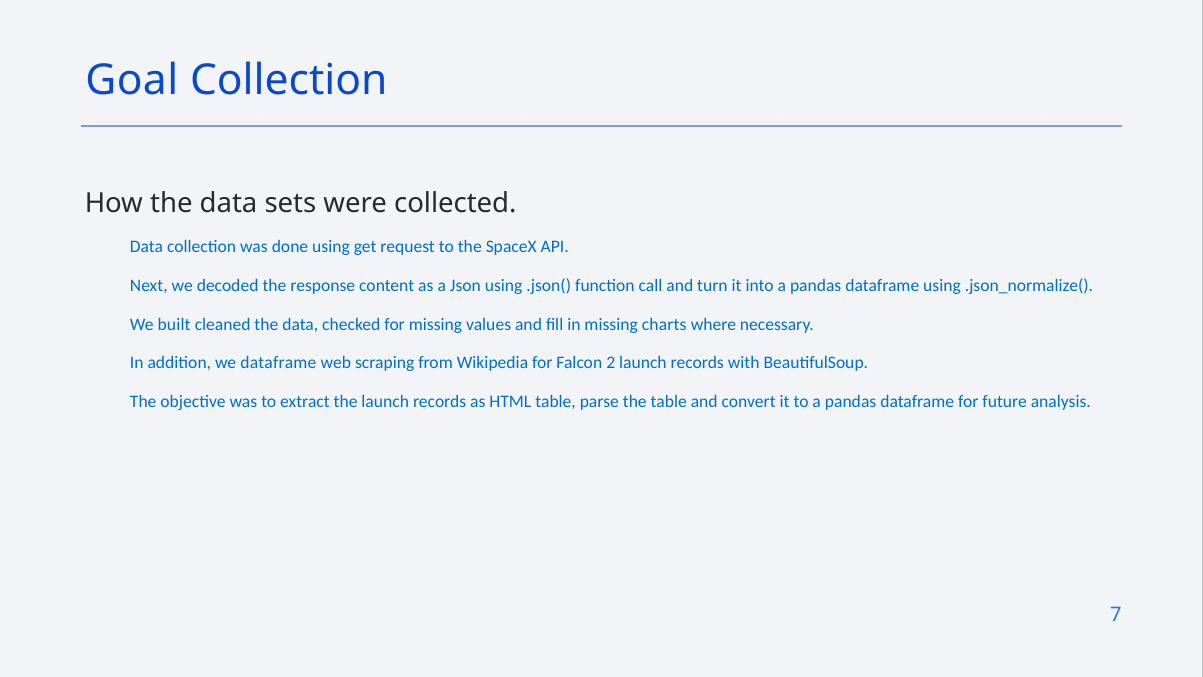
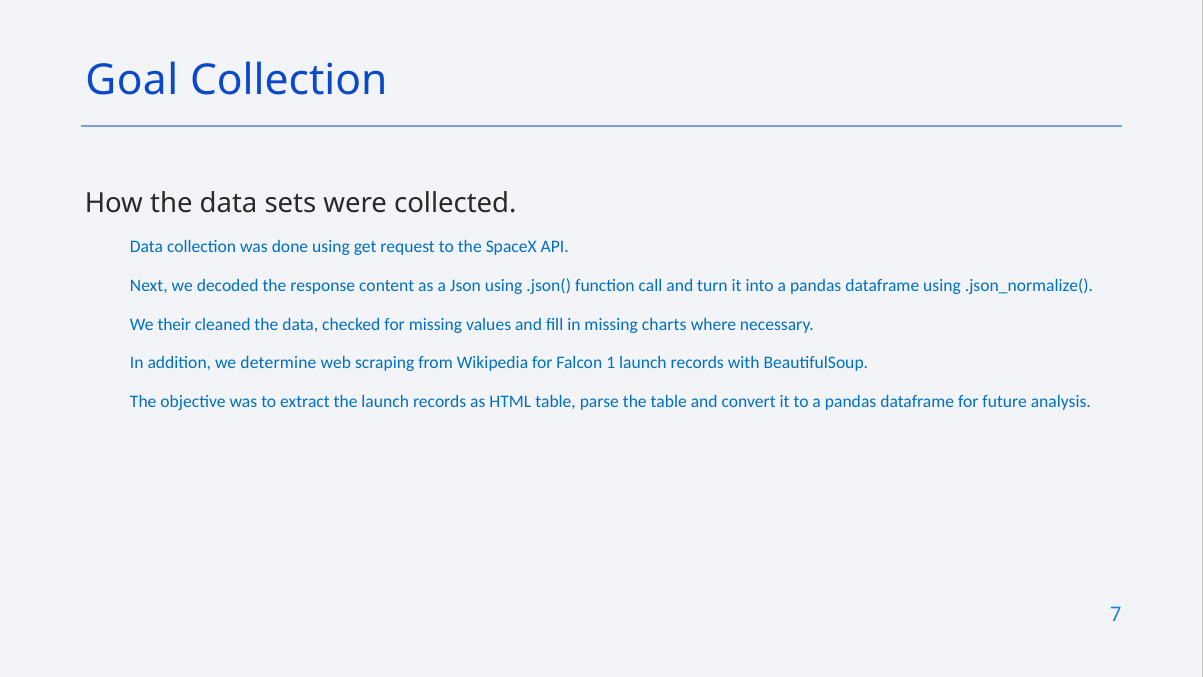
built: built -> their (174, 324)
we dataframe: dataframe -> determine (278, 363)
2: 2 -> 1 (611, 363)
